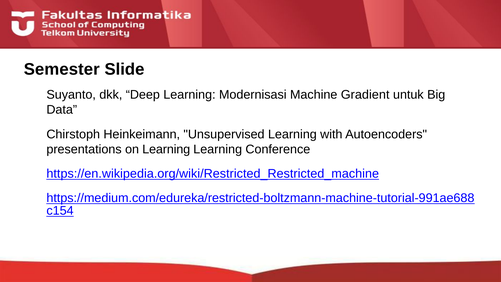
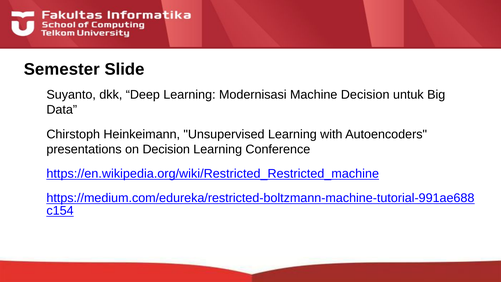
Machine Gradient: Gradient -> Decision (365, 95)
on Learning: Learning -> Decision (166, 149)
